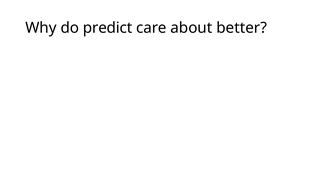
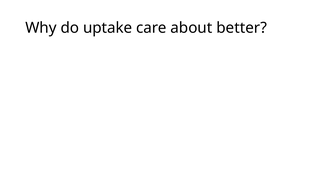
predict: predict -> uptake (108, 28)
